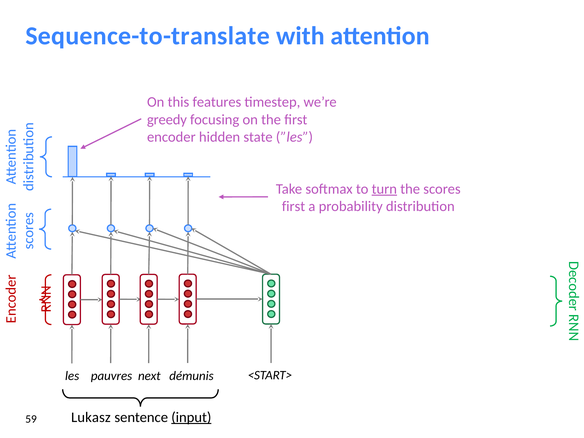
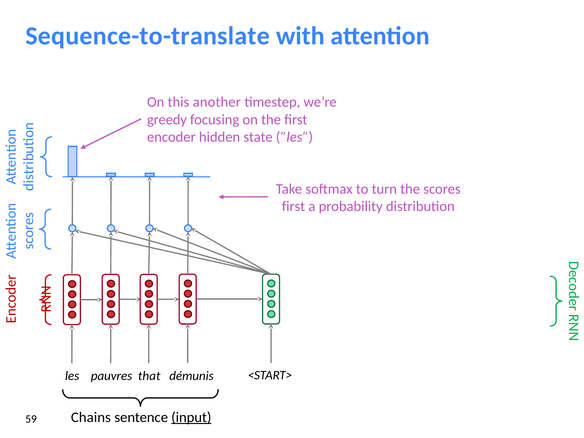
features: features -> another (217, 102)
turn underline: present -> none (384, 189)
next: next -> that (149, 376)
Lukasz: Lukasz -> Chains (91, 417)
